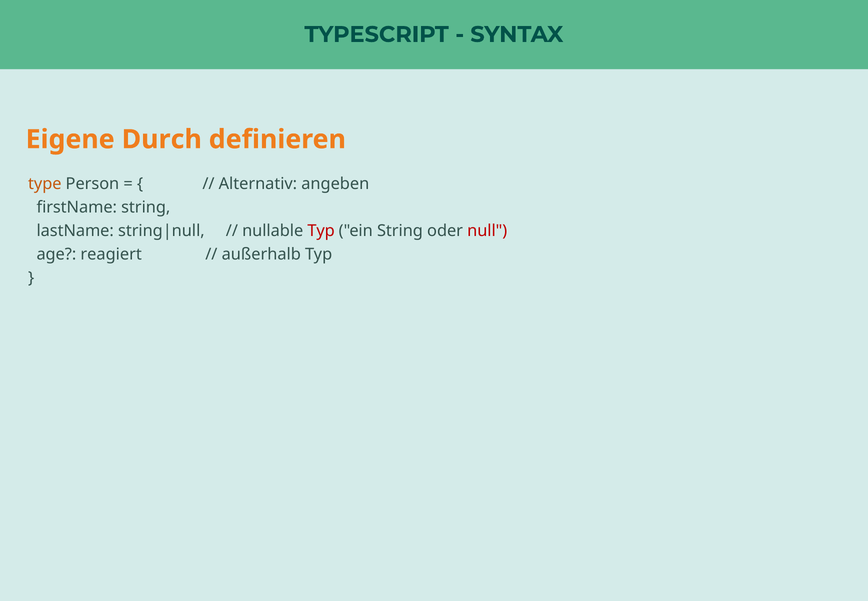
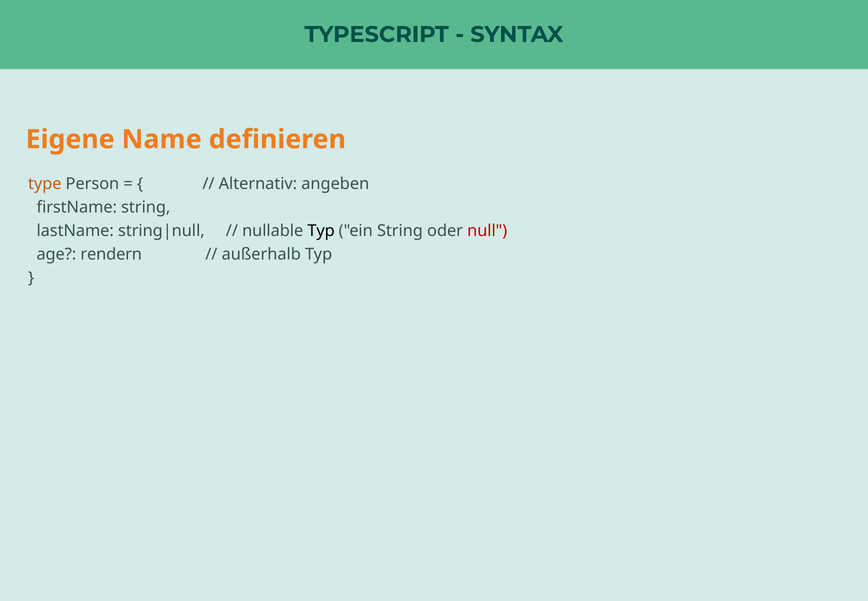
Durch: Durch -> Name (162, 139)
Typ colour: red -> black (321, 231)
reagiert: reagiert -> rendern (111, 254)
